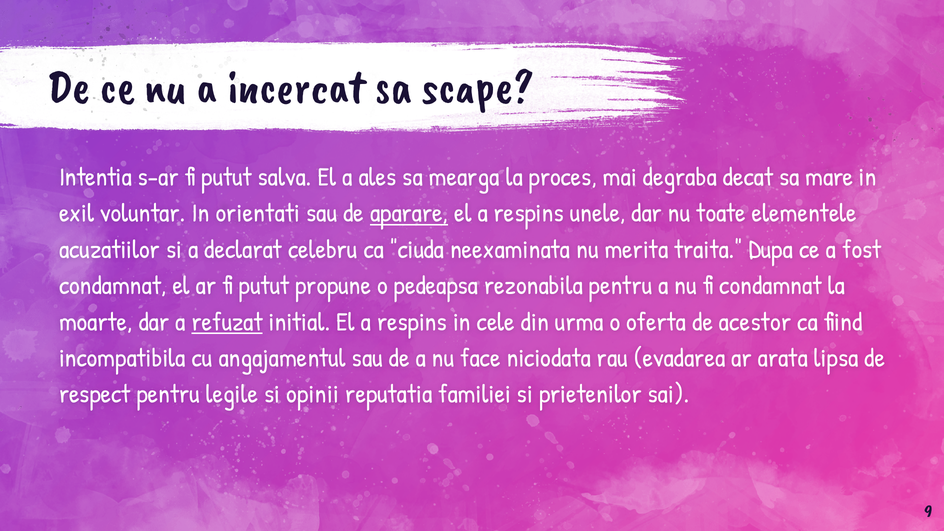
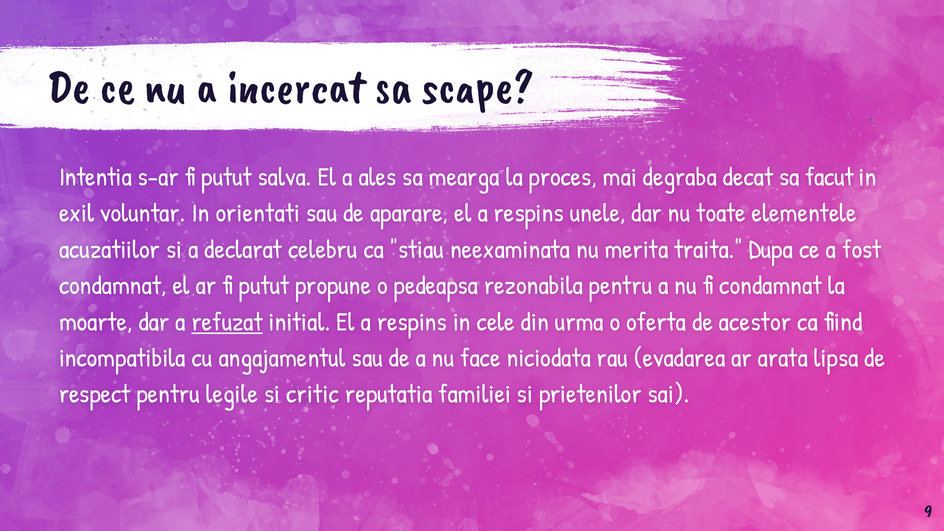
mare: mare -> facut (829, 177)
aparare underline: present -> none (409, 213)
ciuda: ciuda -> stiau (417, 249)
opinii: opinii -> critic (313, 394)
